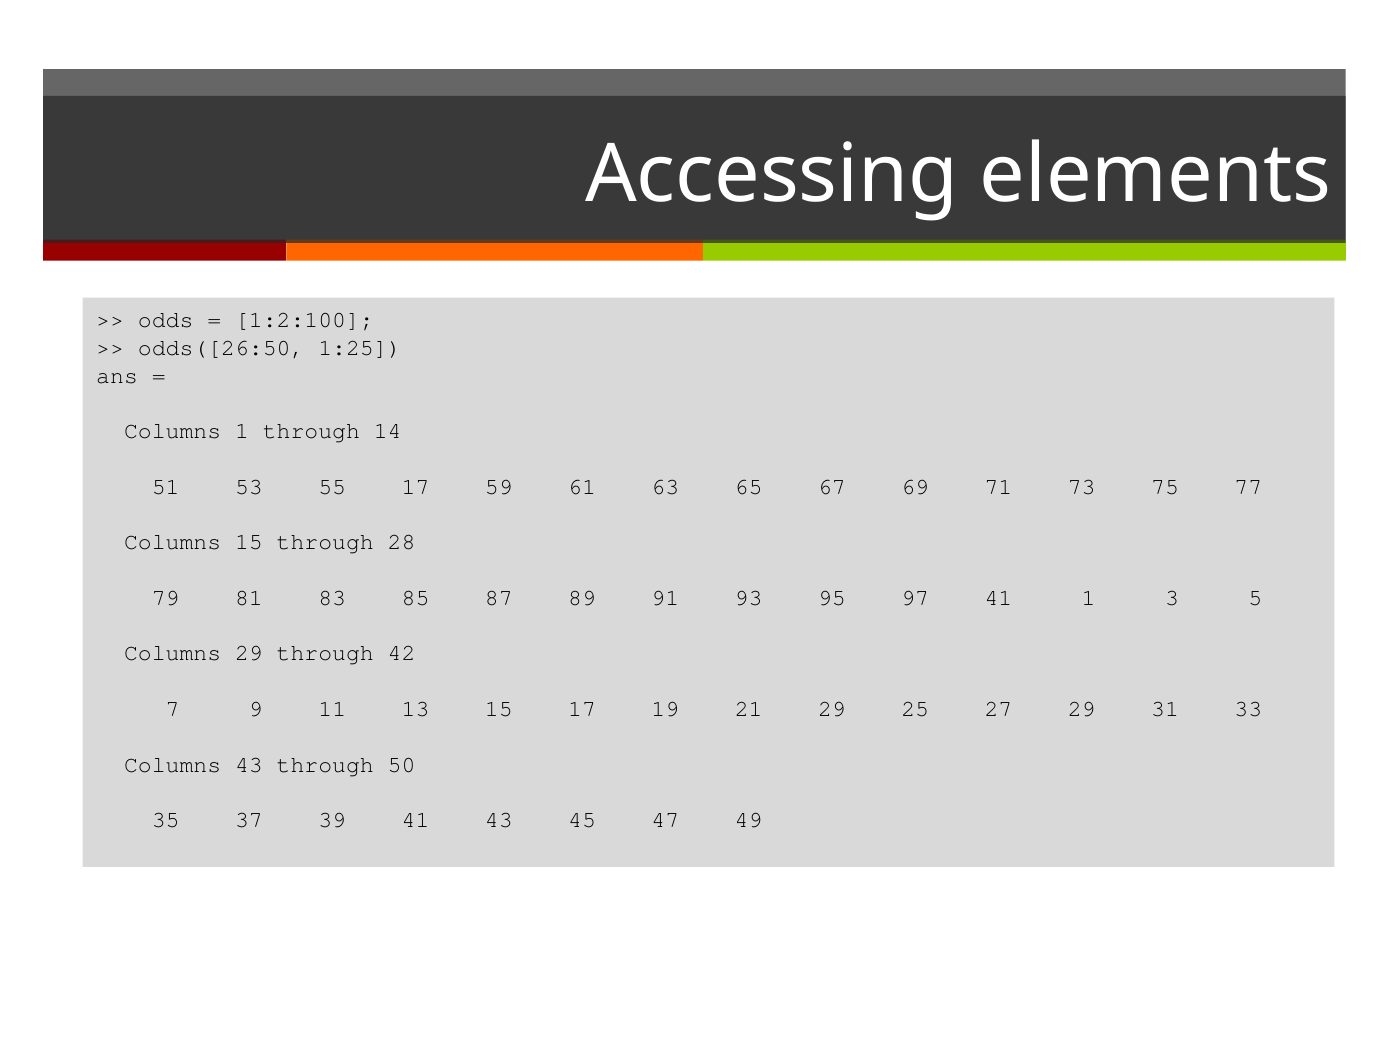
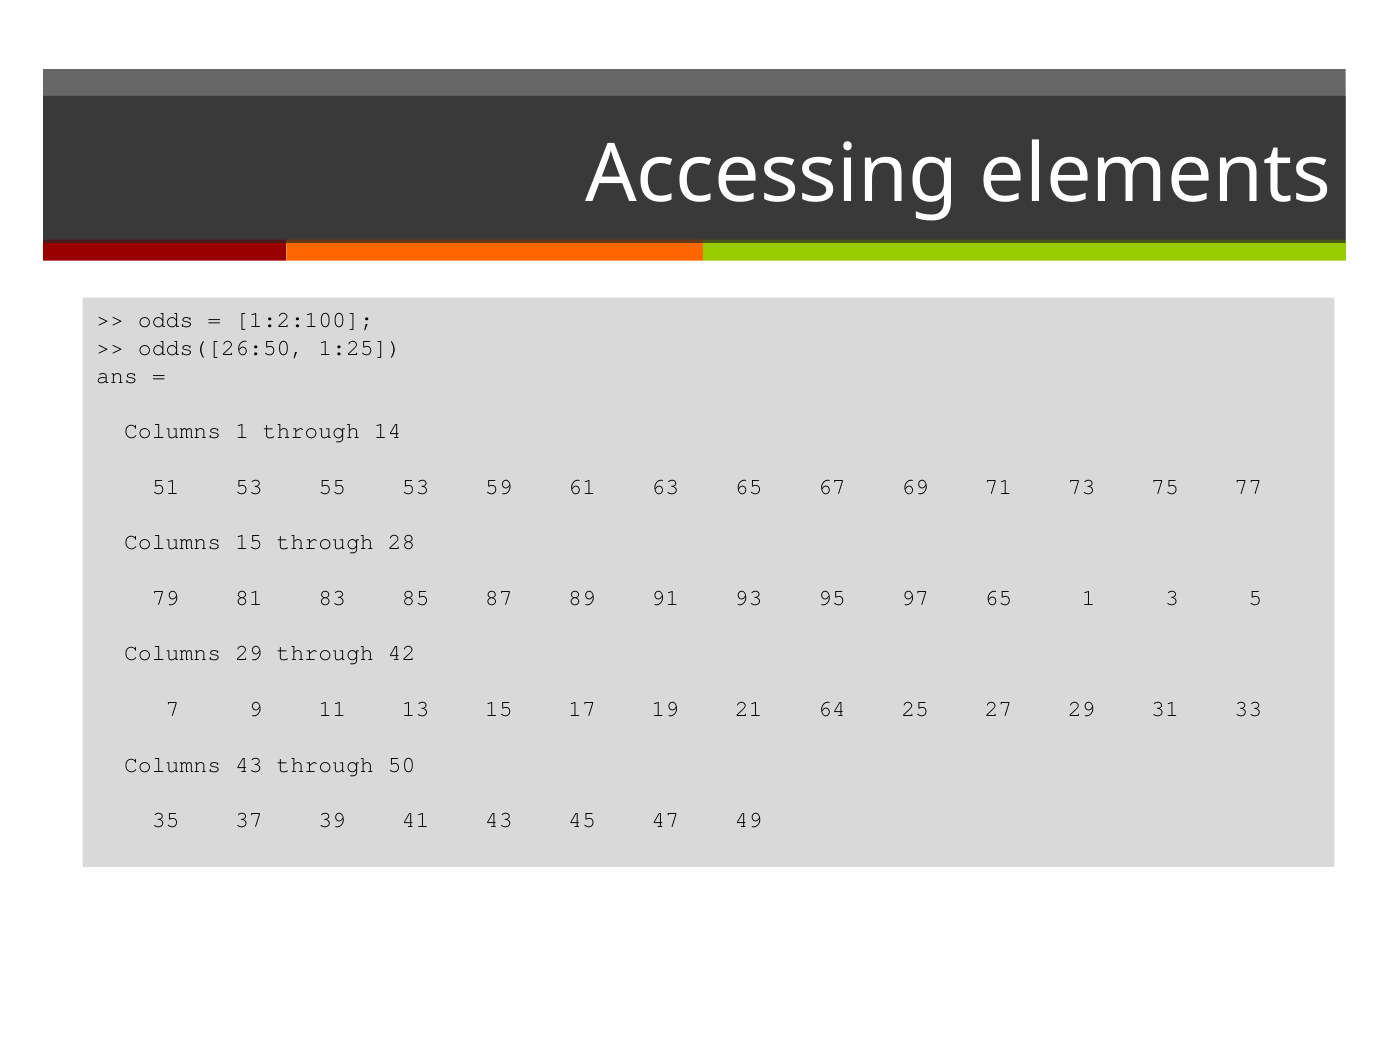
55 17: 17 -> 53 (416, 486)
97 41: 41 -> 65 (998, 598)
21 29: 29 -> 64 (832, 709)
